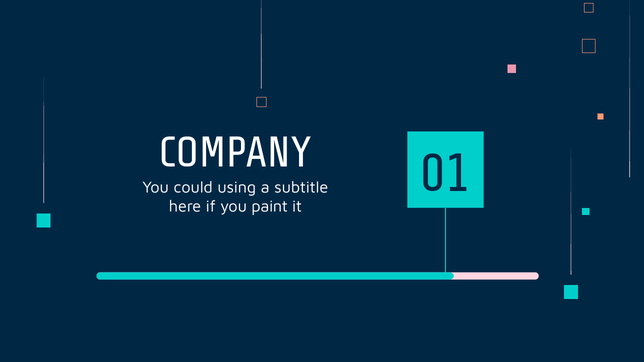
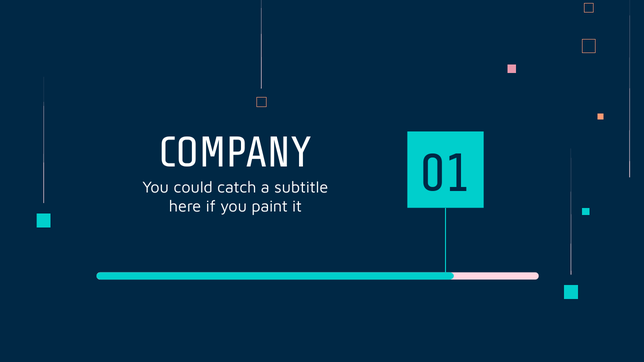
using: using -> catch (237, 187)
